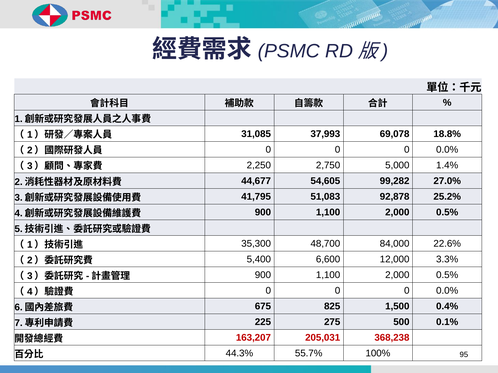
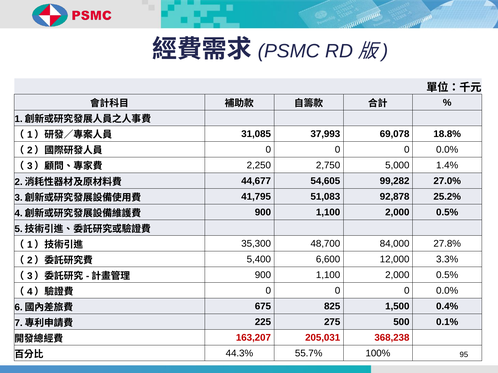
22.6%: 22.6% -> 27.8% (447, 244)
